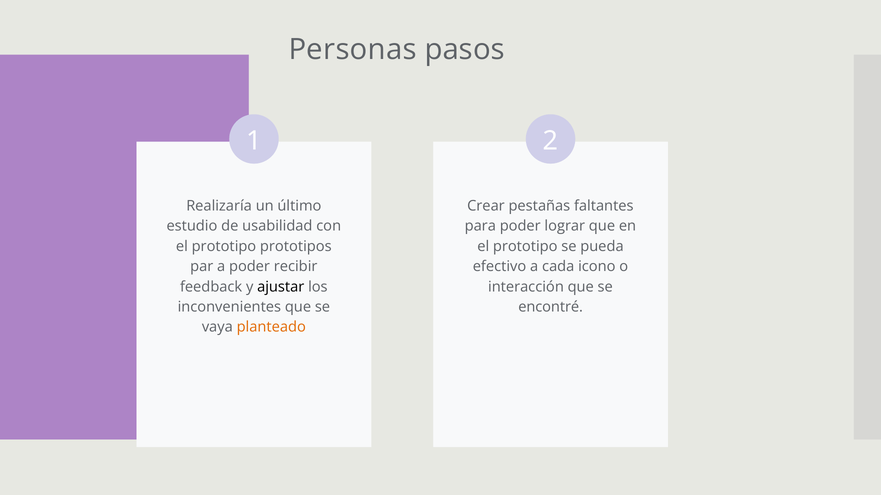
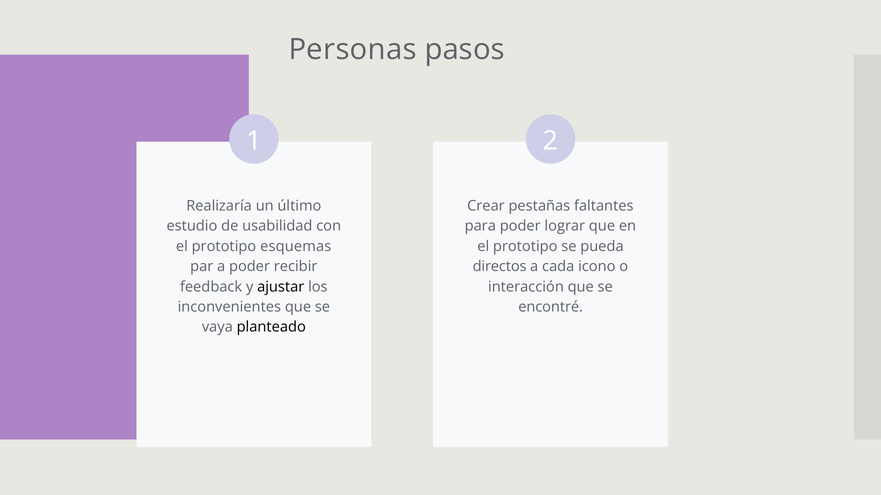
prototipos: prototipos -> esquemas (296, 247)
efectivo: efectivo -> directos (500, 267)
planteado colour: orange -> black (271, 328)
